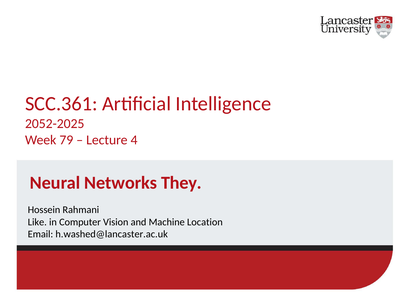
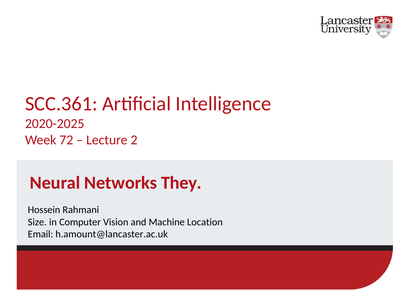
2052-2025: 2052-2025 -> 2020-2025 (55, 124)
79: 79 -> 72 (66, 140)
4: 4 -> 2 (134, 140)
Like: Like -> Size (37, 222)
h.washed@lancaster.ac.uk: h.washed@lancaster.ac.uk -> h.amount@lancaster.ac.uk (112, 234)
